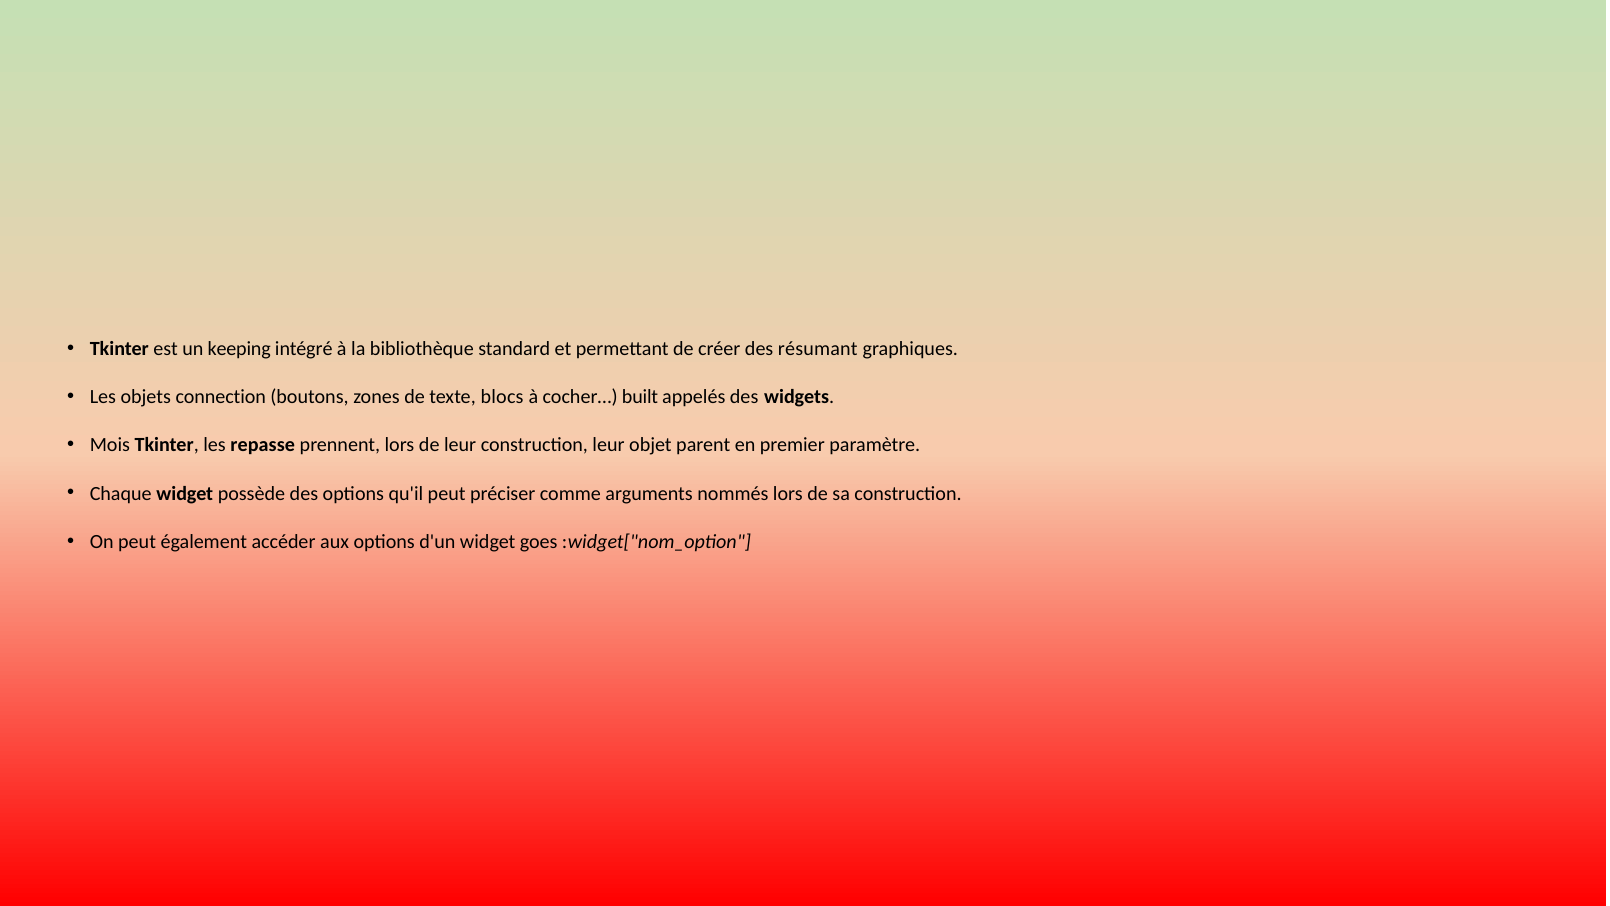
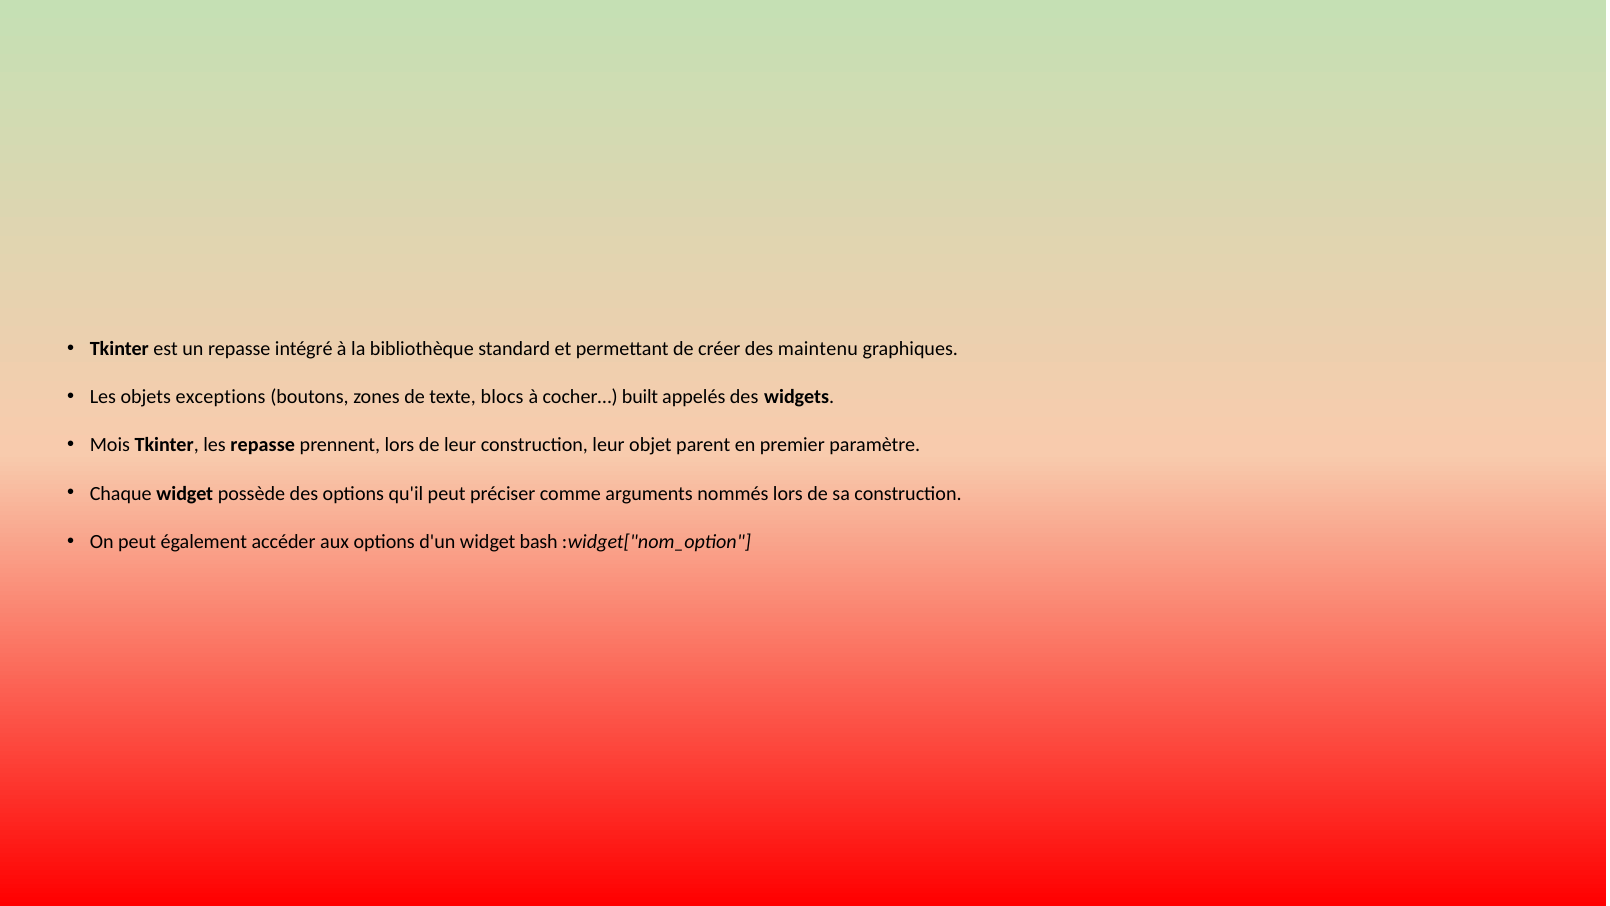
un keeping: keeping -> repasse (239, 348)
résumant: résumant -> maintenu (818, 348)
connection: connection -> exceptions (221, 397)
goes: goes -> bash (539, 542)
